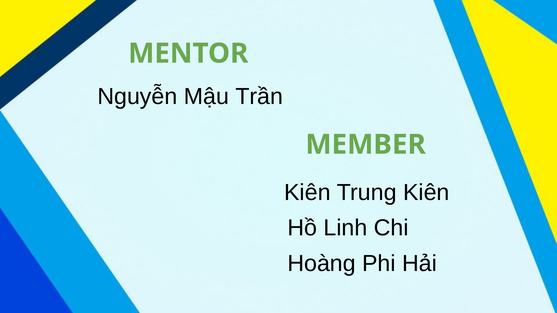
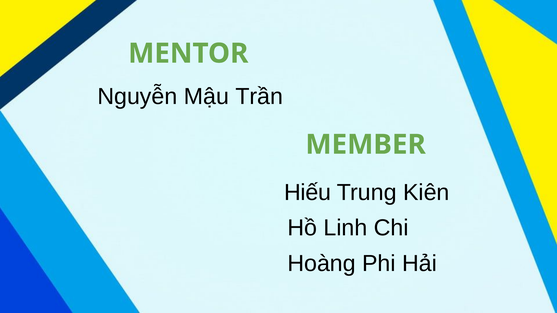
Kiên: Kiên -> Hiếu (308, 193)
